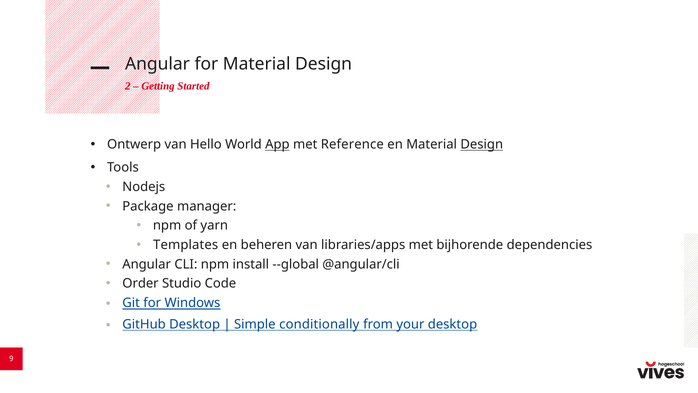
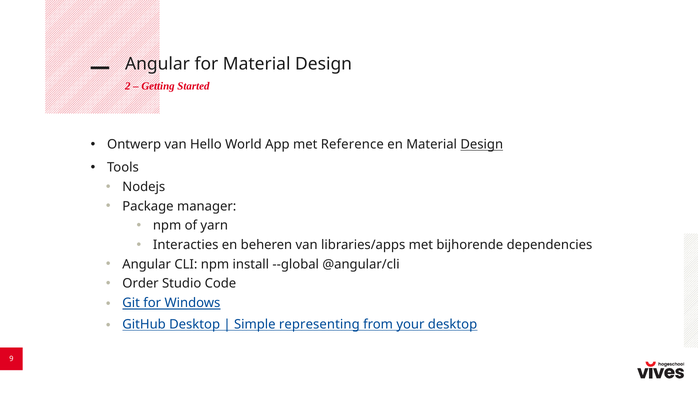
App underline: present -> none (277, 144)
Templates: Templates -> Interacties (186, 245)
conditionally: conditionally -> representing (319, 324)
